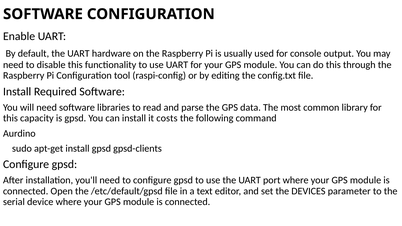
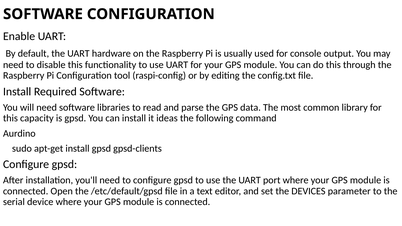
costs: costs -> ideas (167, 118)
